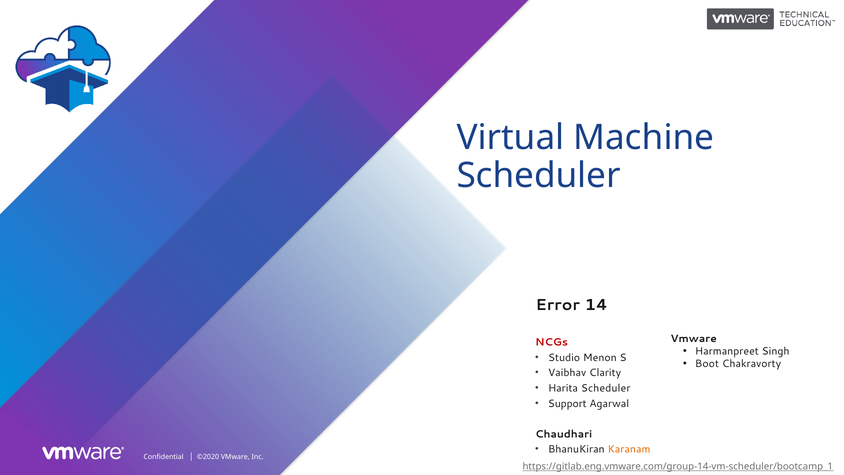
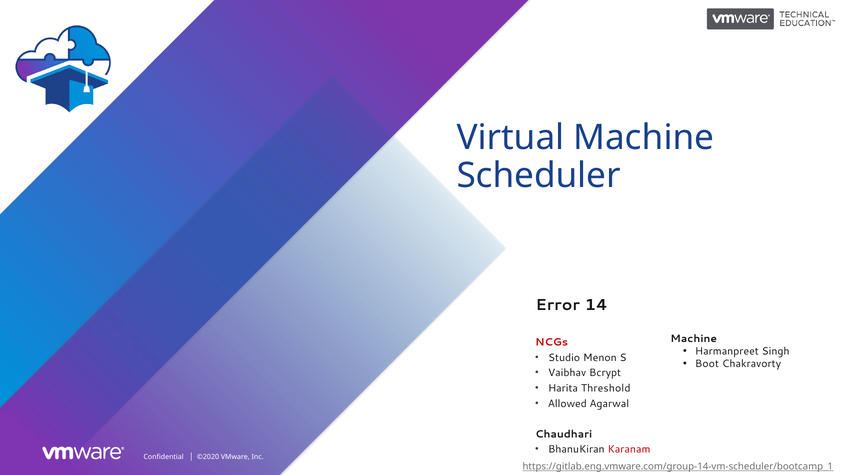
Vmware: Vmware -> Machine (694, 338)
Clarity: Clarity -> Bcrypt (605, 373)
Harita Scheduler: Scheduler -> Threshold (606, 388)
Support: Support -> Allowed (567, 403)
Karanam colour: orange -> red (629, 449)
